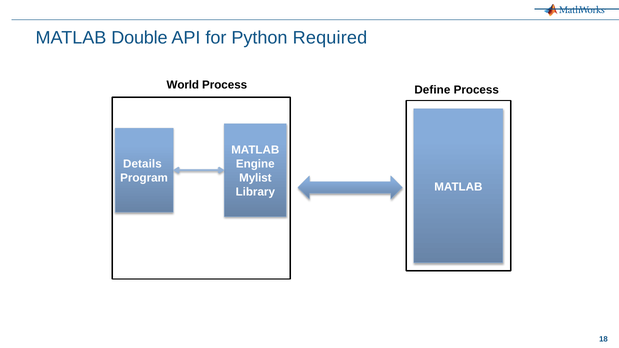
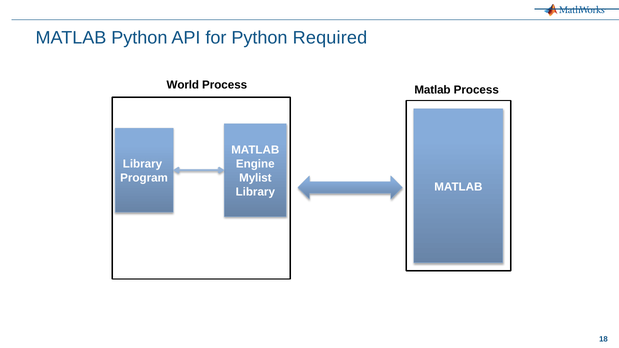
MATLAB Double: Double -> Python (139, 38)
Process Define: Define -> Matlab (432, 90)
Details: Details -> Library (142, 164)
